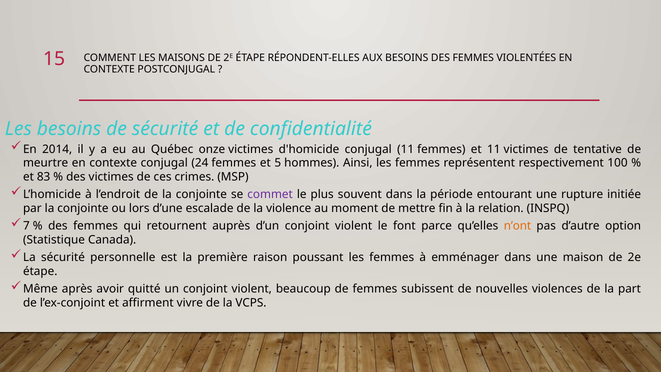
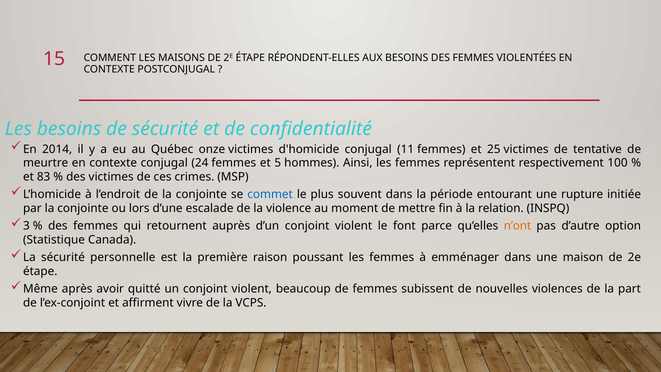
et 11: 11 -> 25 (494, 149)
commet colour: purple -> blue (270, 194)
7: 7 -> 3 (26, 226)
